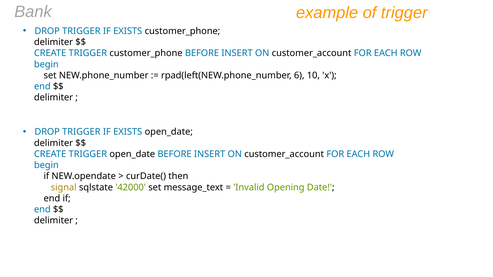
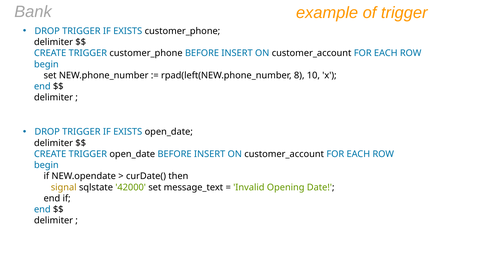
6: 6 -> 8 (299, 76)
